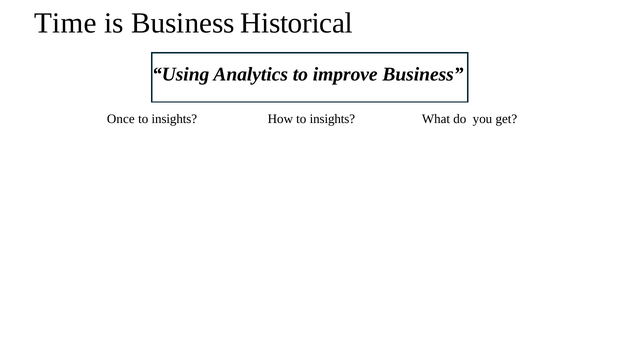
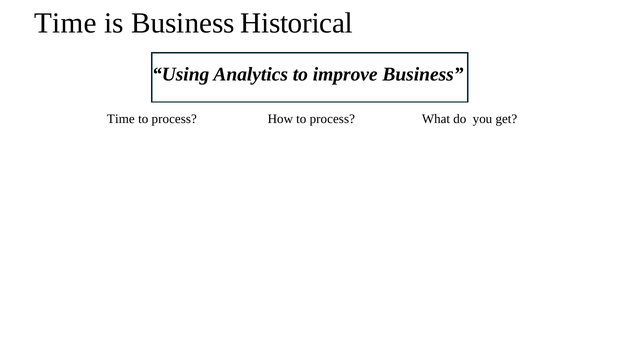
Once: Once -> Time (121, 119)
insights: insights -> process (174, 119)
How to insights: insights -> process (332, 119)
